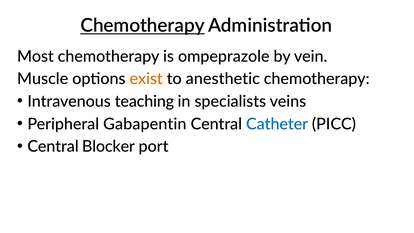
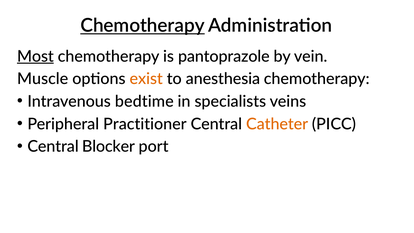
Most underline: none -> present (35, 56)
ompeprazole: ompeprazole -> pantoprazole (224, 56)
anesthetic: anesthetic -> anesthesia (223, 79)
teaching: teaching -> bedtime (144, 101)
Gabapentin: Gabapentin -> Practitioner (145, 124)
Catheter colour: blue -> orange (277, 124)
